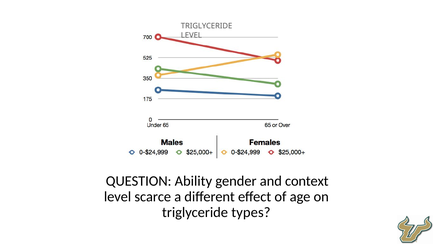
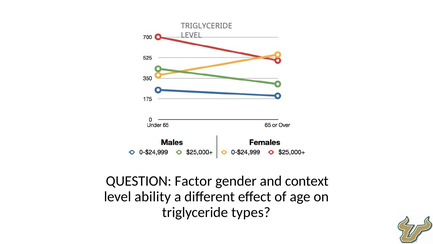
Ability: Ability -> Factor (193, 181)
scarce: scarce -> ability (153, 196)
